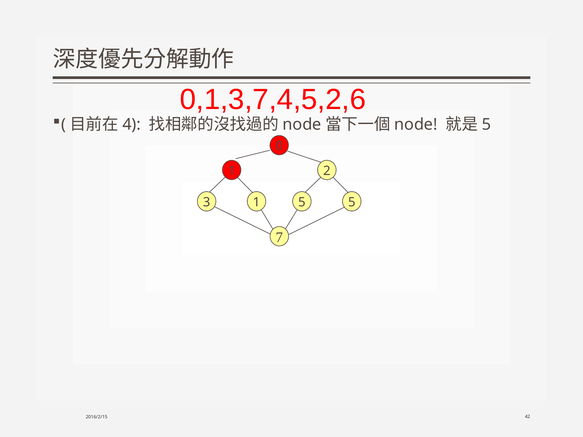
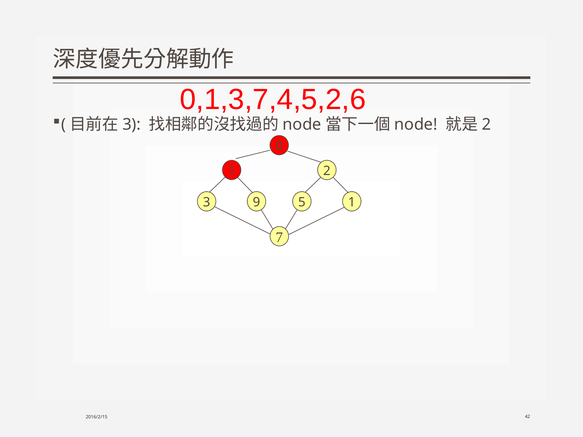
4: 4 -> 3 (132, 125)
5: 5 -> 2 (487, 125)
3 1: 1 -> 9 (257, 202)
5 5: 5 -> 1 (352, 202)
